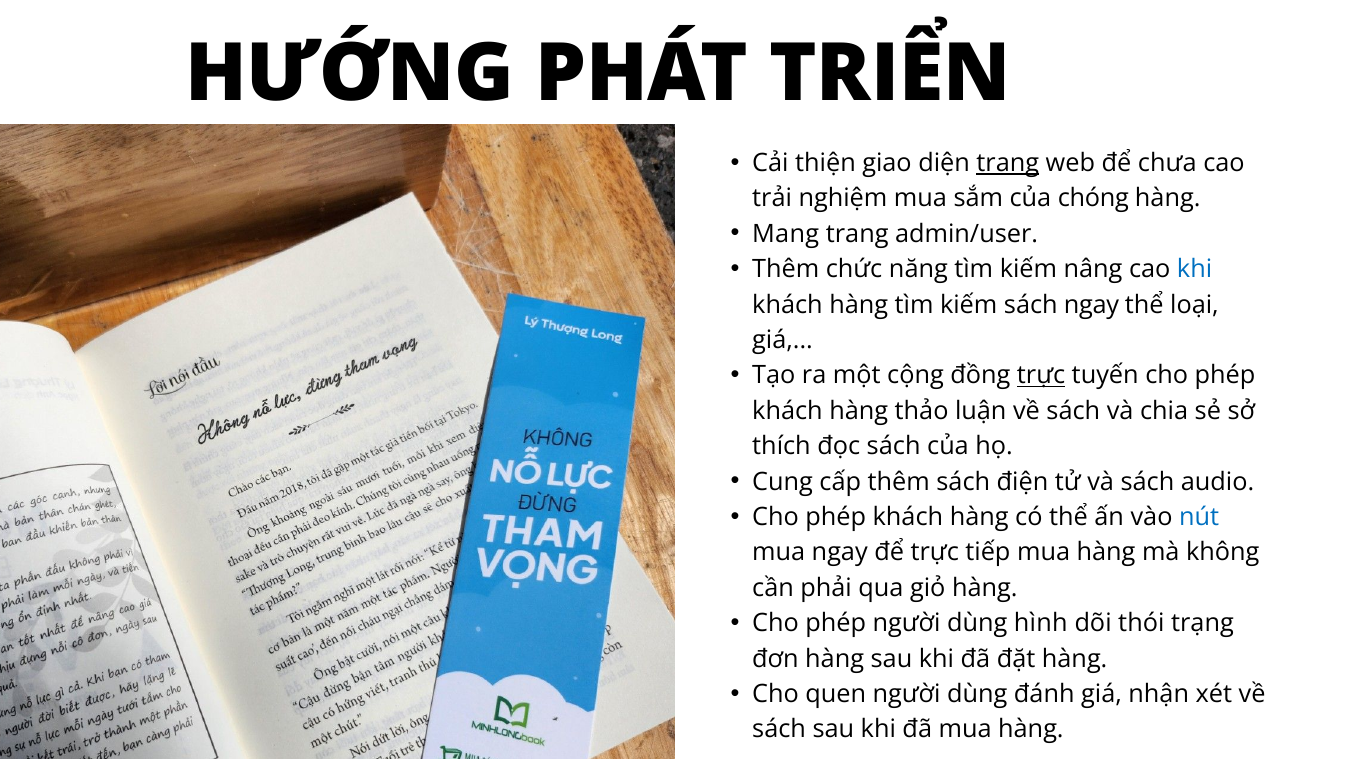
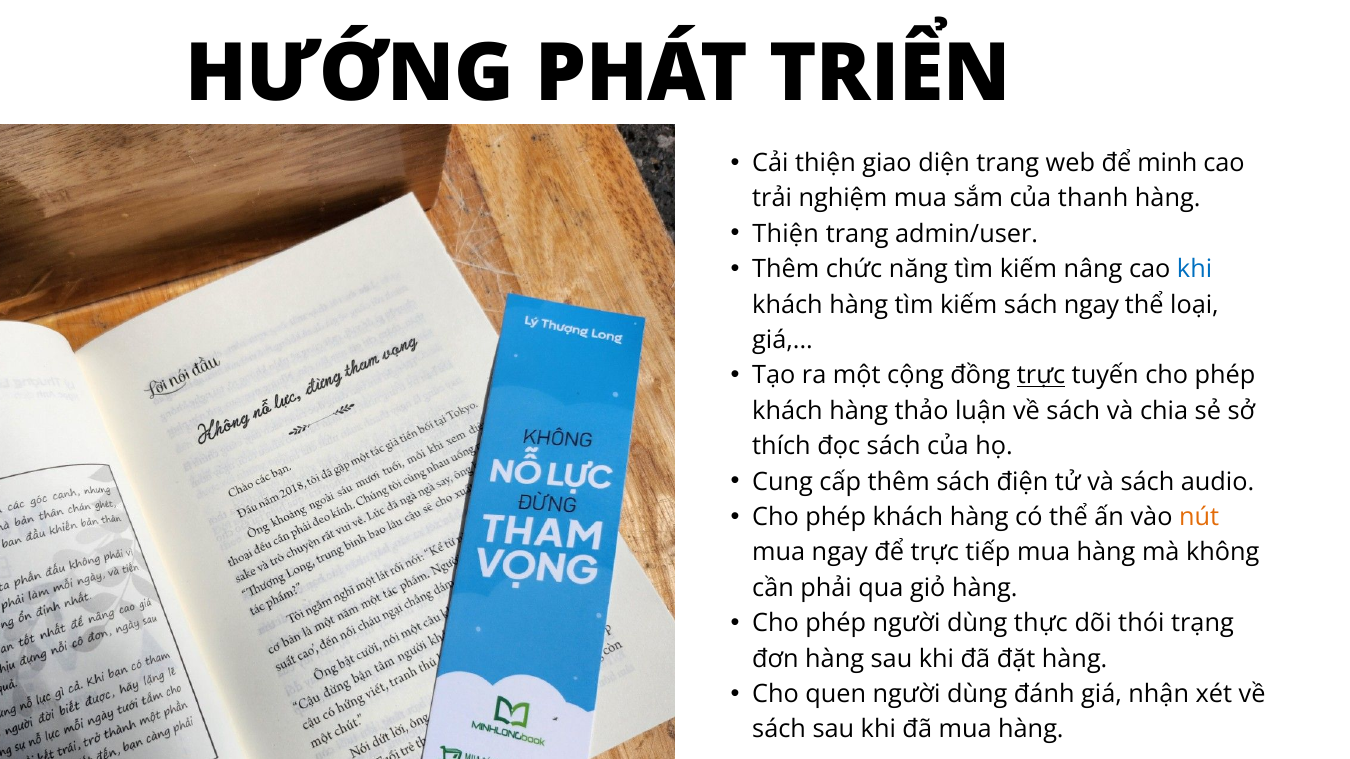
trang underline: present -> none (1008, 163)
chưa: chưa -> minh (1167, 163)
chóng: chóng -> thanh (1093, 199)
Mang: Mang -> Thiện (786, 234)
nút colour: blue -> orange (1199, 517)
hình: hình -> thực (1041, 624)
